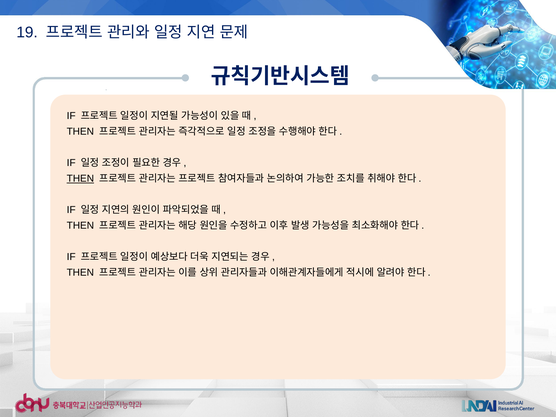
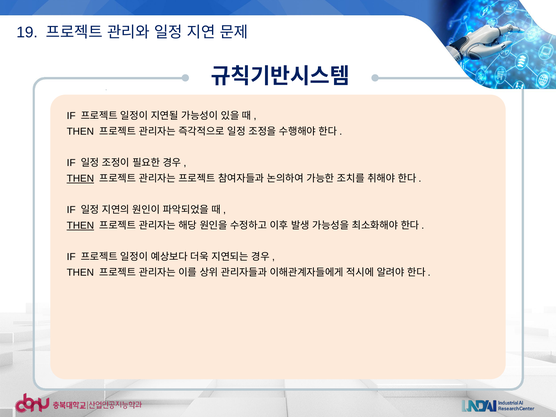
THEN underline: none -> present (80, 226)
